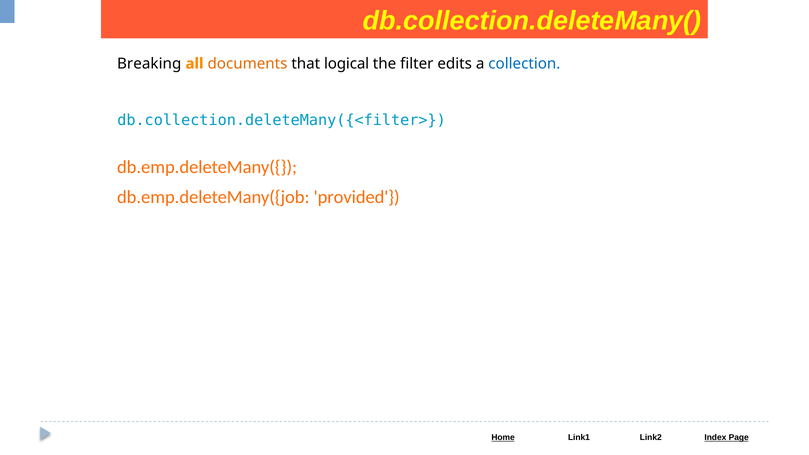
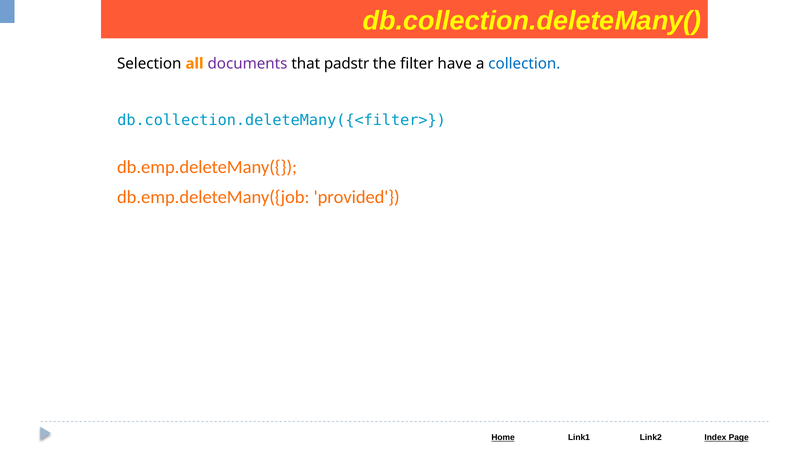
Breaking: Breaking -> Selection (149, 64)
documents colour: orange -> purple (247, 64)
logical: logical -> padstr (347, 64)
edits: edits -> have (455, 64)
